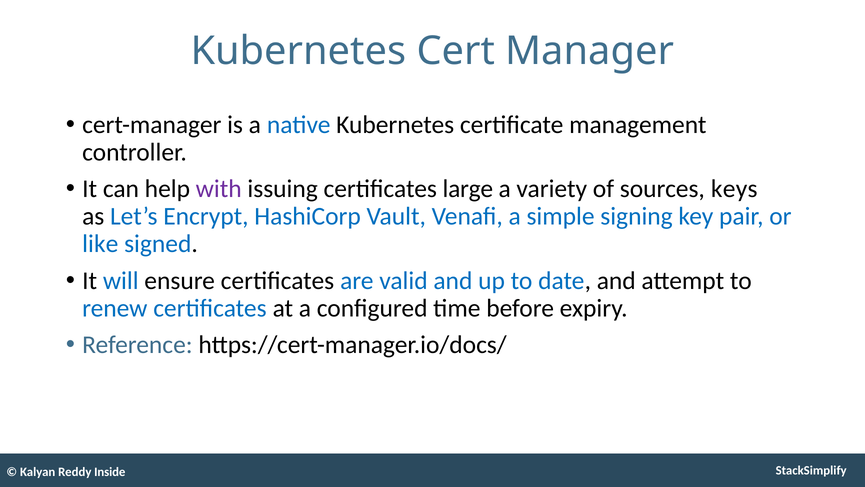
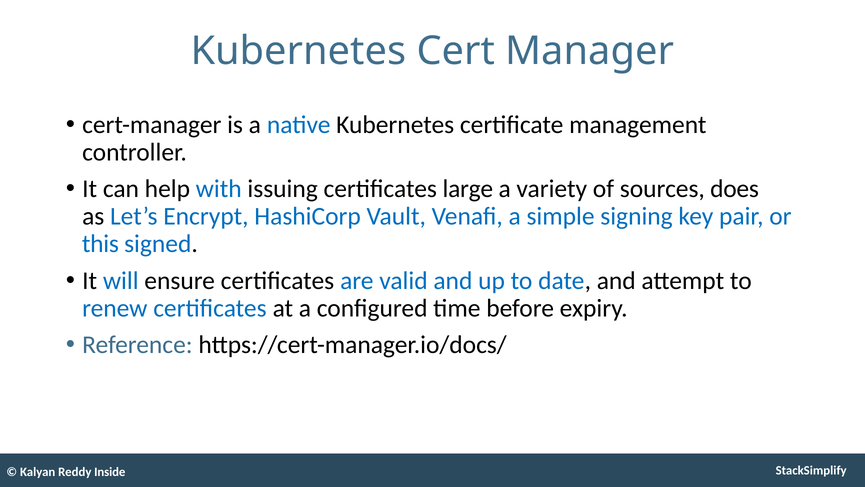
with colour: purple -> blue (219, 189)
keys: keys -> does (735, 189)
like: like -> this (100, 244)
